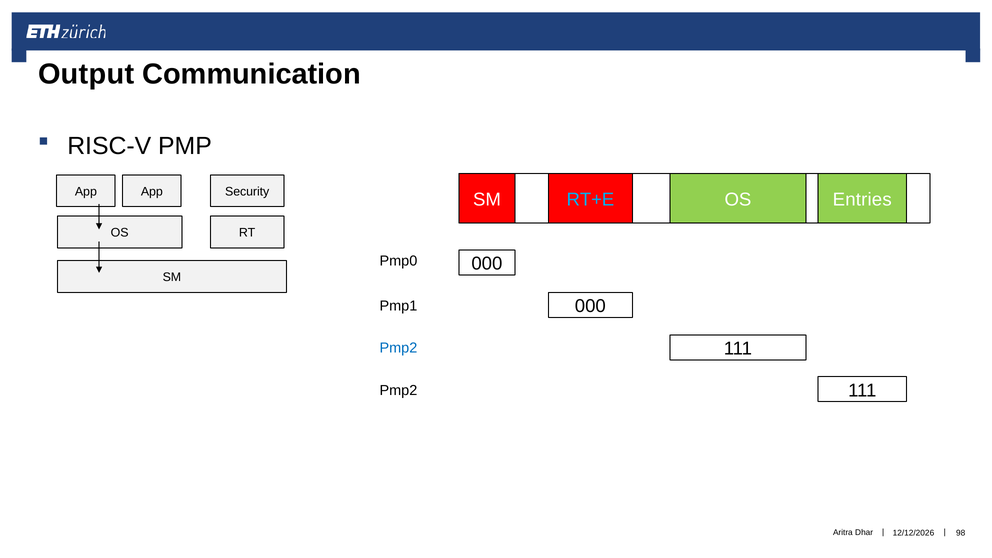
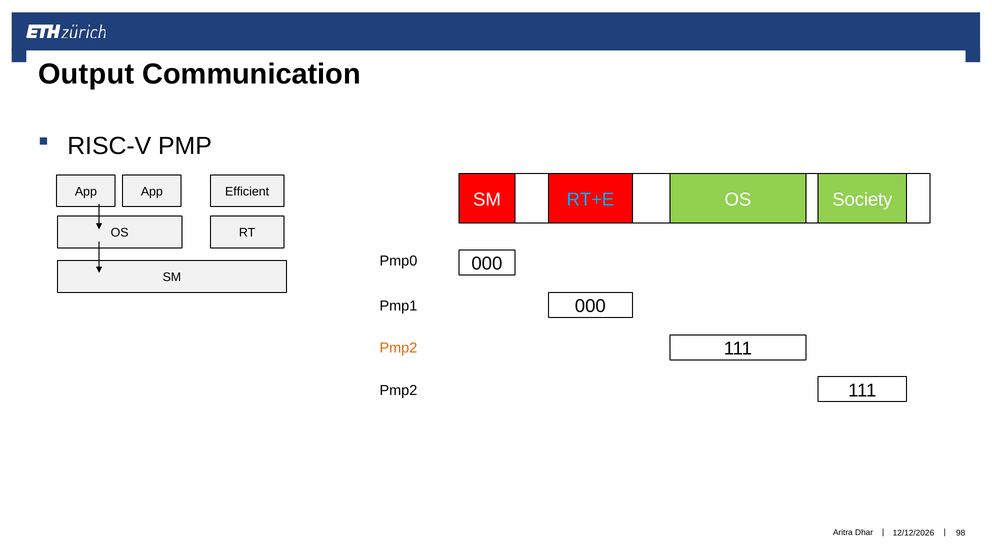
Security: Security -> Efficient (247, 192)
Entries: Entries -> Society (862, 200)
Pmp2 colour: blue -> orange (398, 348)
